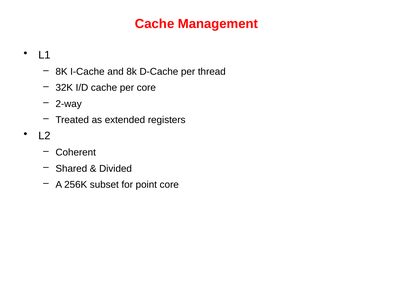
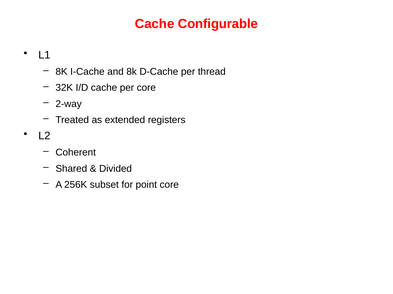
Management: Management -> Configurable (218, 24)
